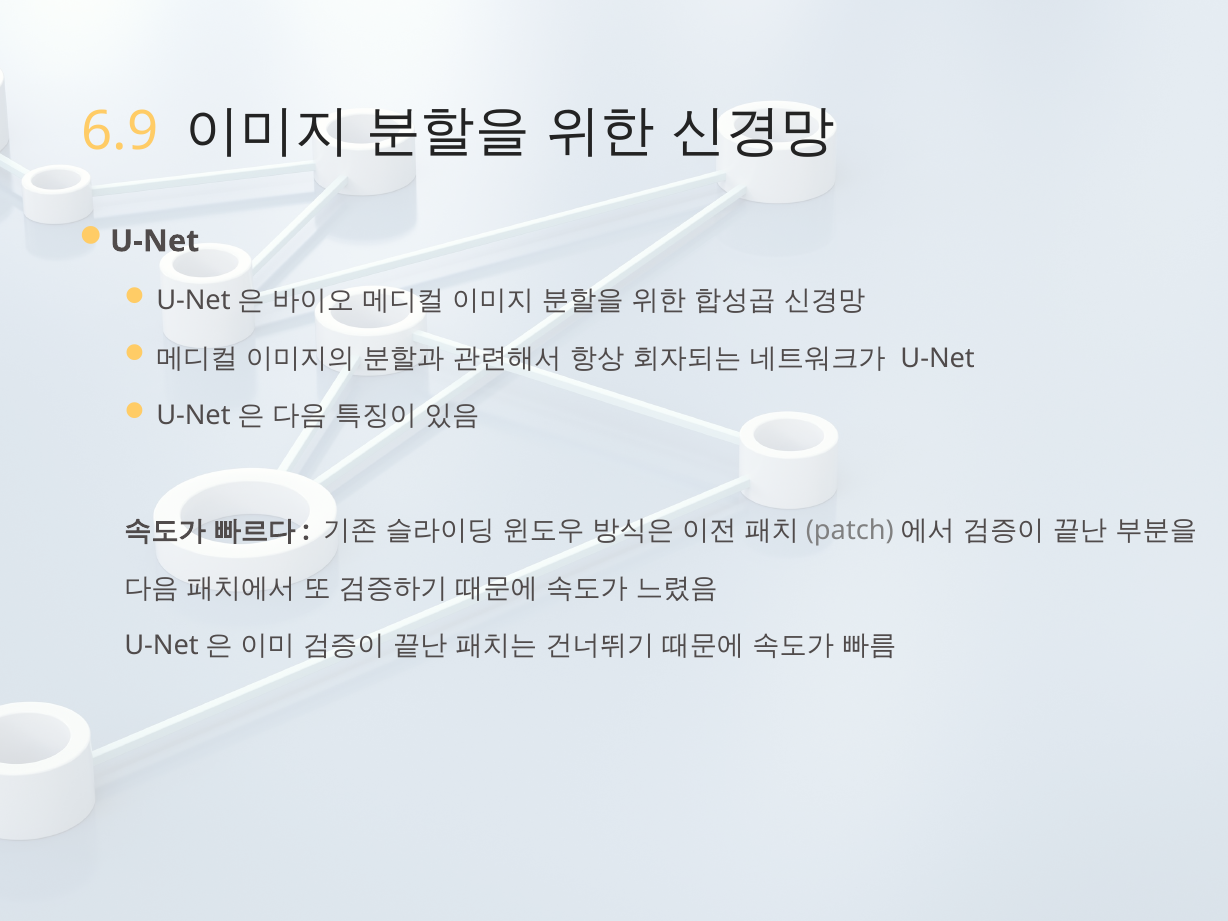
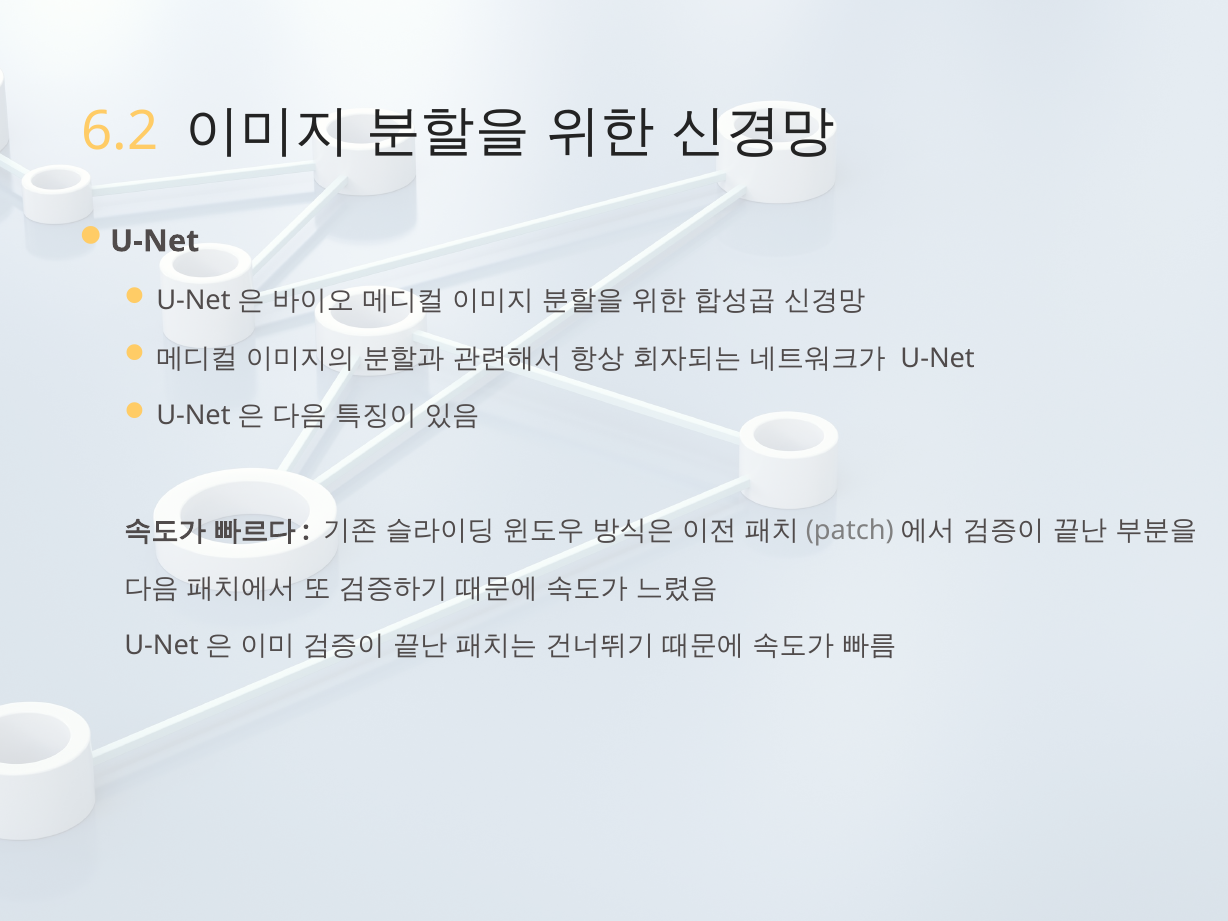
6.9: 6.9 -> 6.2 (120, 132)
